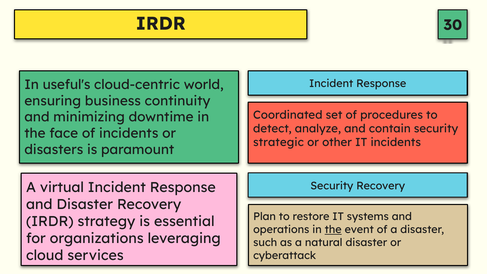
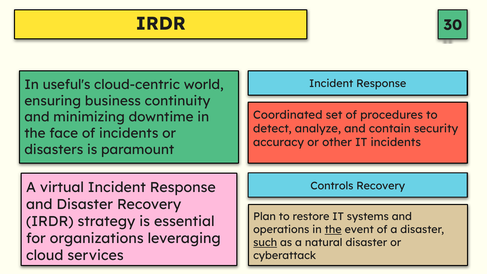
strategic: strategic -> accuracy (279, 142)
Security: Security -> Controls (332, 186)
such underline: none -> present (265, 243)
